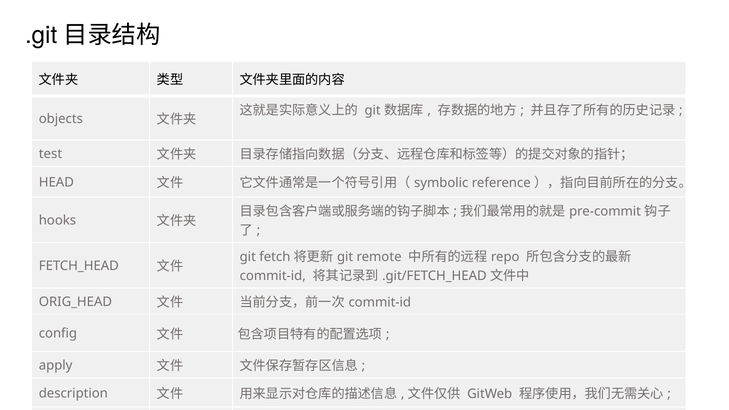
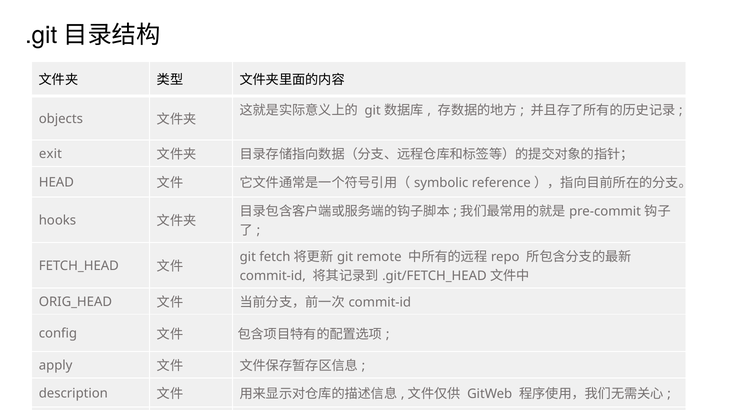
test: test -> exit (50, 154)
